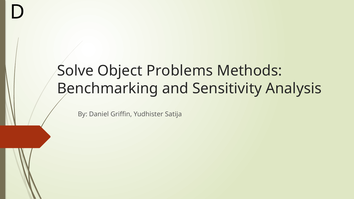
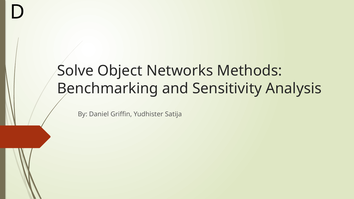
Problems: Problems -> Networks (180, 71)
